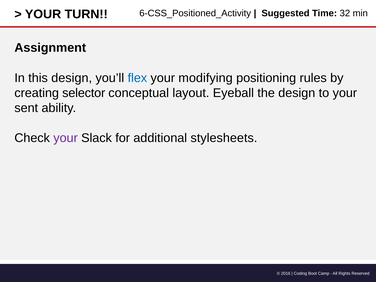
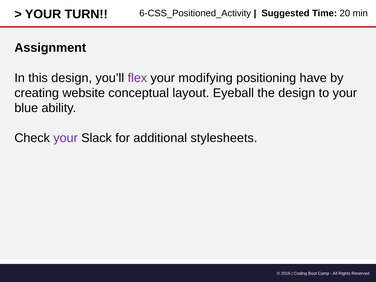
32: 32 -> 20 (345, 13)
flex colour: blue -> purple (137, 78)
rules: rules -> have (313, 78)
selector: selector -> website (84, 93)
sent: sent -> blue (26, 108)
